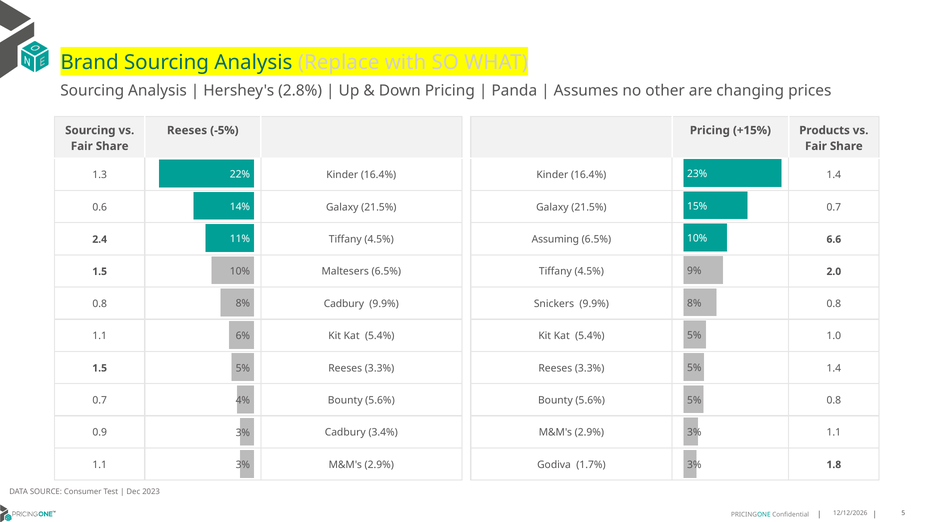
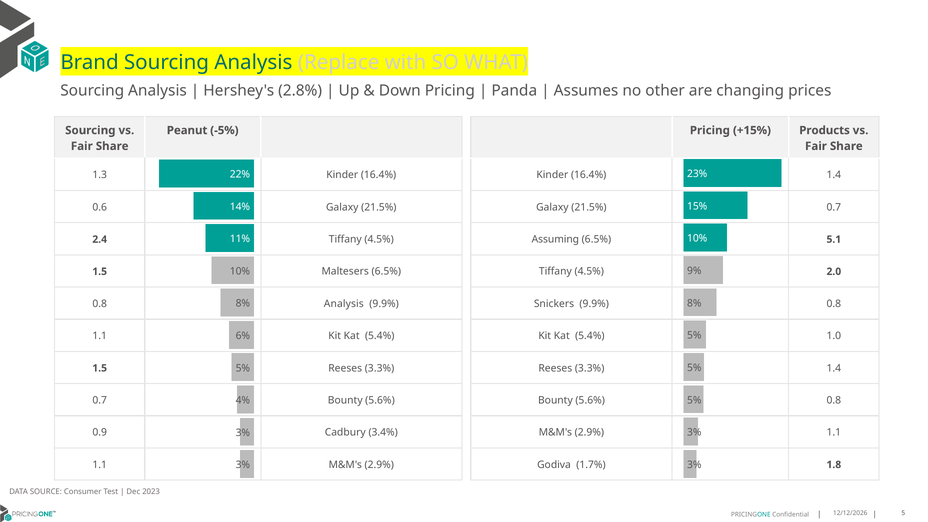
Reeses: Reeses -> Peanut (187, 130)
6.6: 6.6 -> 5.1 (834, 239)
0.8 Cadbury: Cadbury -> Analysis (344, 304)
